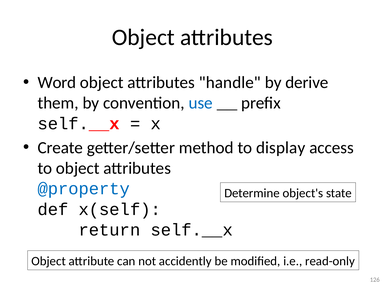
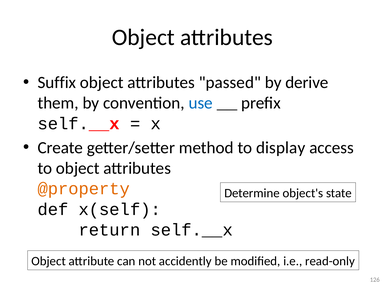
Word: Word -> Suffix (57, 82)
handle: handle -> passed (230, 82)
@property colour: blue -> orange (84, 189)
